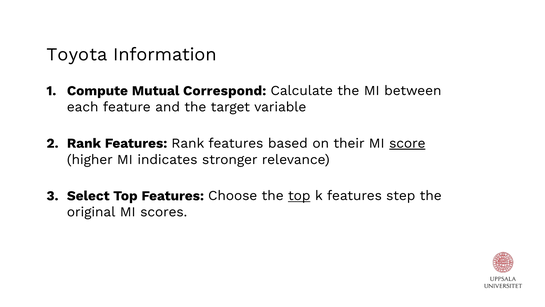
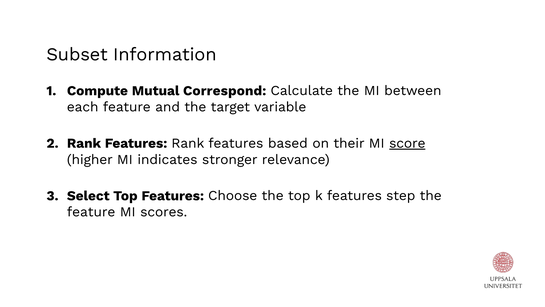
Toyota: Toyota -> Subset (77, 54)
top underline: present -> none (299, 195)
original: original -> feature (91, 212)
